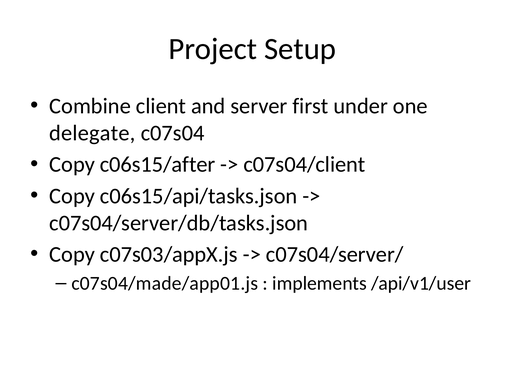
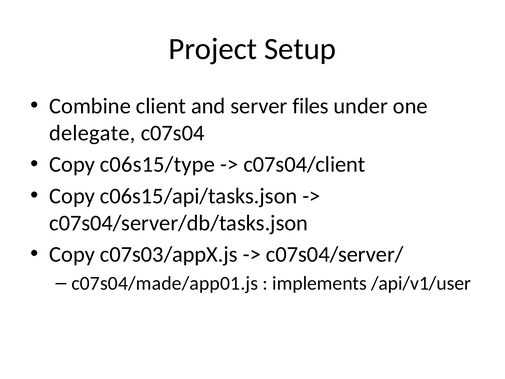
first: first -> files (311, 106)
c06s15/after: c06s15/after -> c06s15/type (157, 164)
